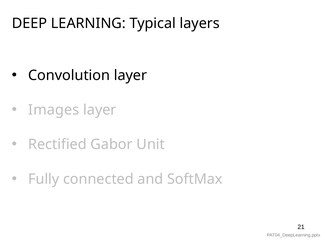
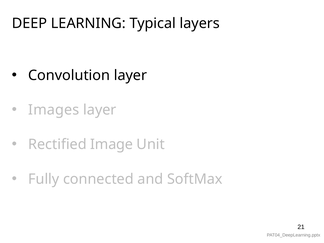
Gabor: Gabor -> Image (112, 144)
